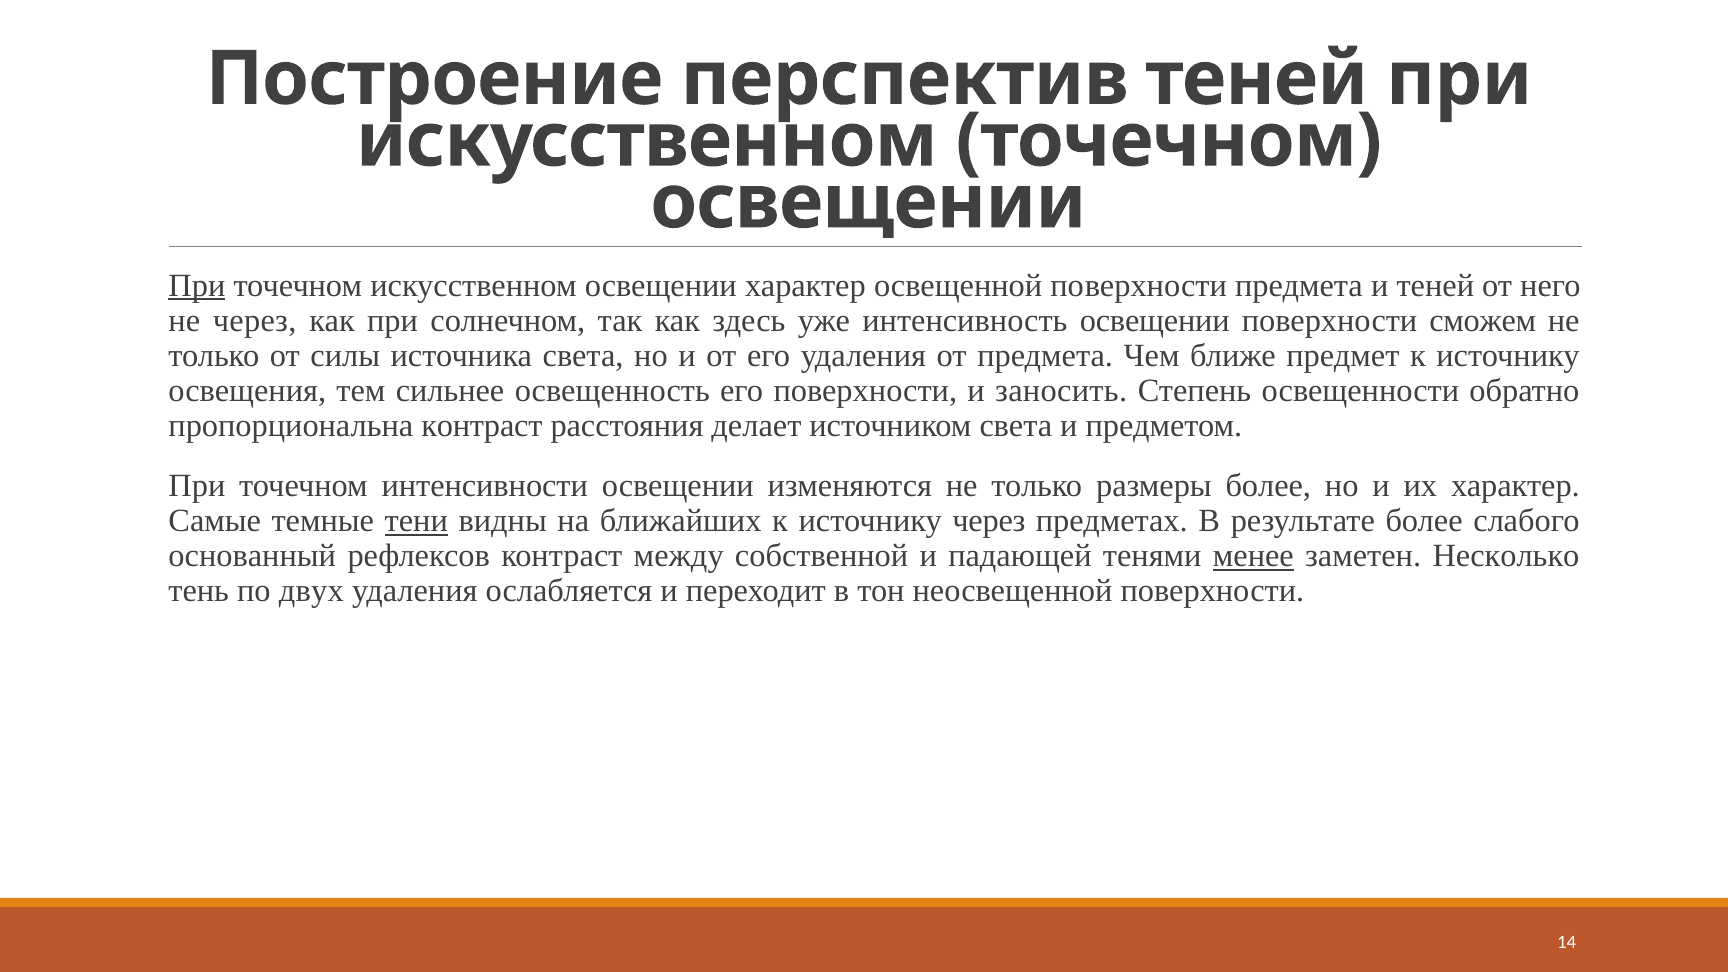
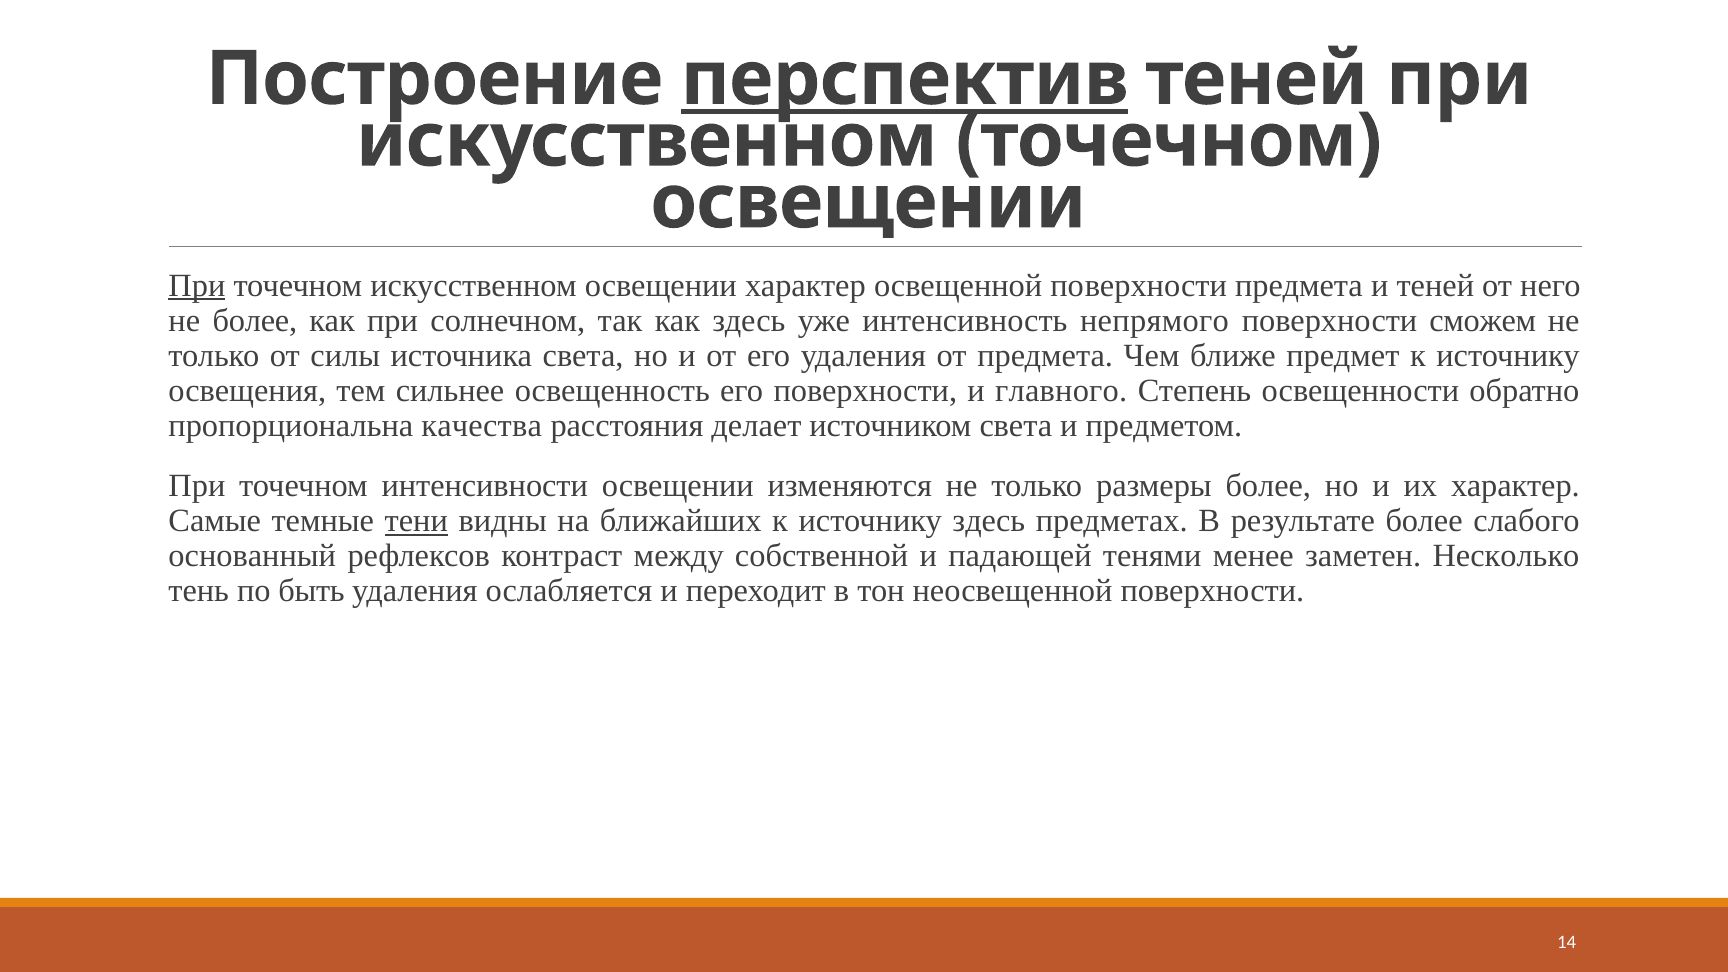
перспектив underline: none -> present (905, 79)
не через: через -> более (255, 320)
интенсивность освещении: освещении -> непрямого (1154, 320)
заносить: заносить -> главного (1061, 390)
пропорциональна контраст: контраст -> качества (482, 425)
источнику через: через -> здесь (989, 521)
менее underline: present -> none (1253, 556)
двух: двух -> быть (312, 591)
